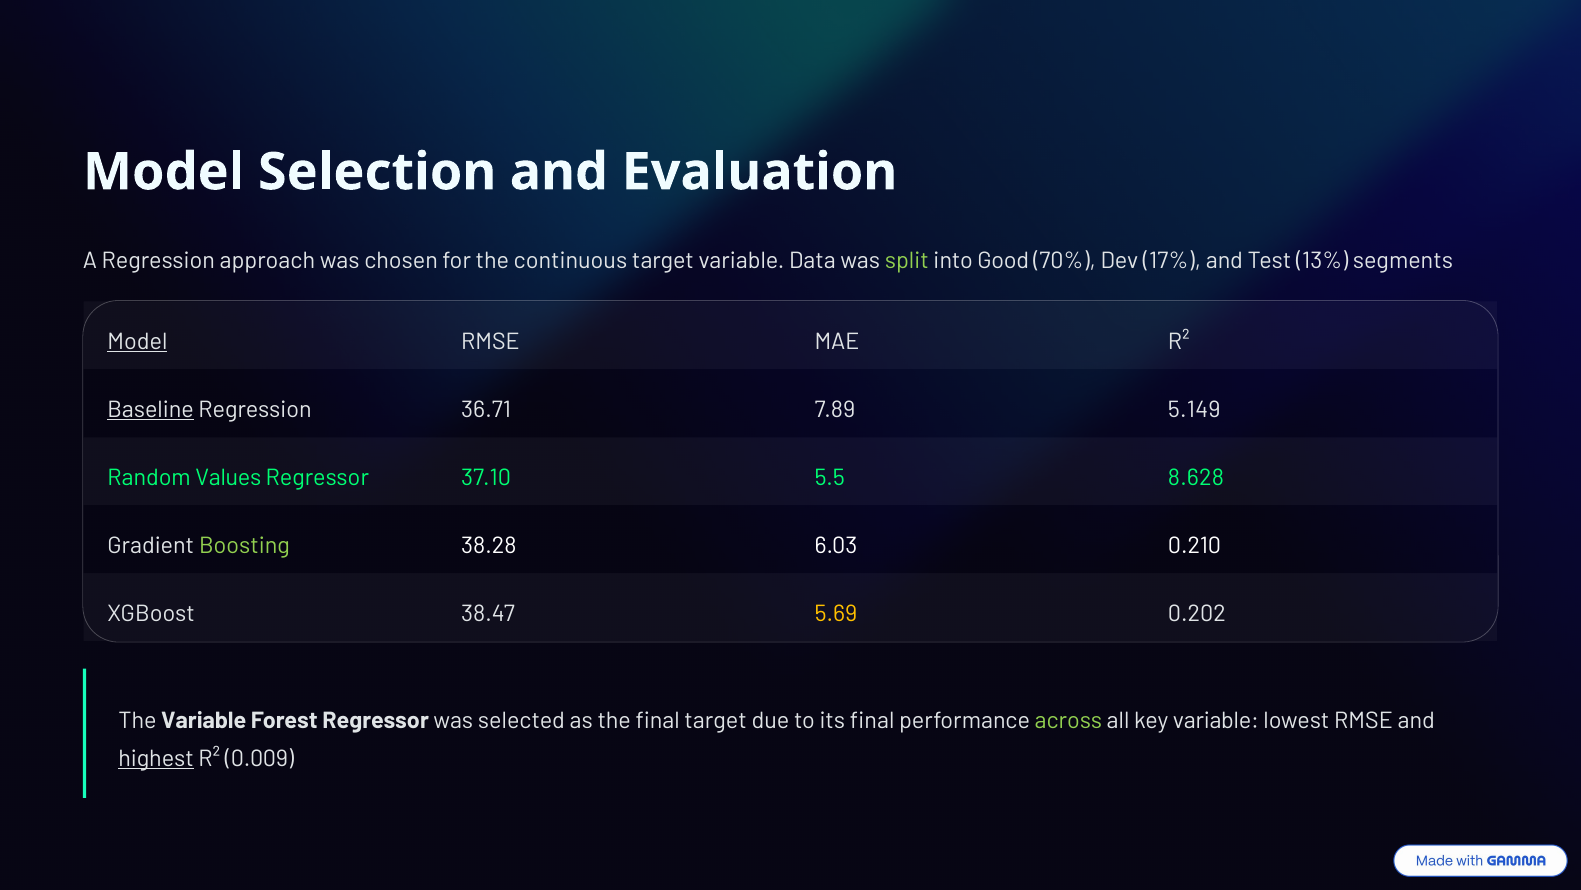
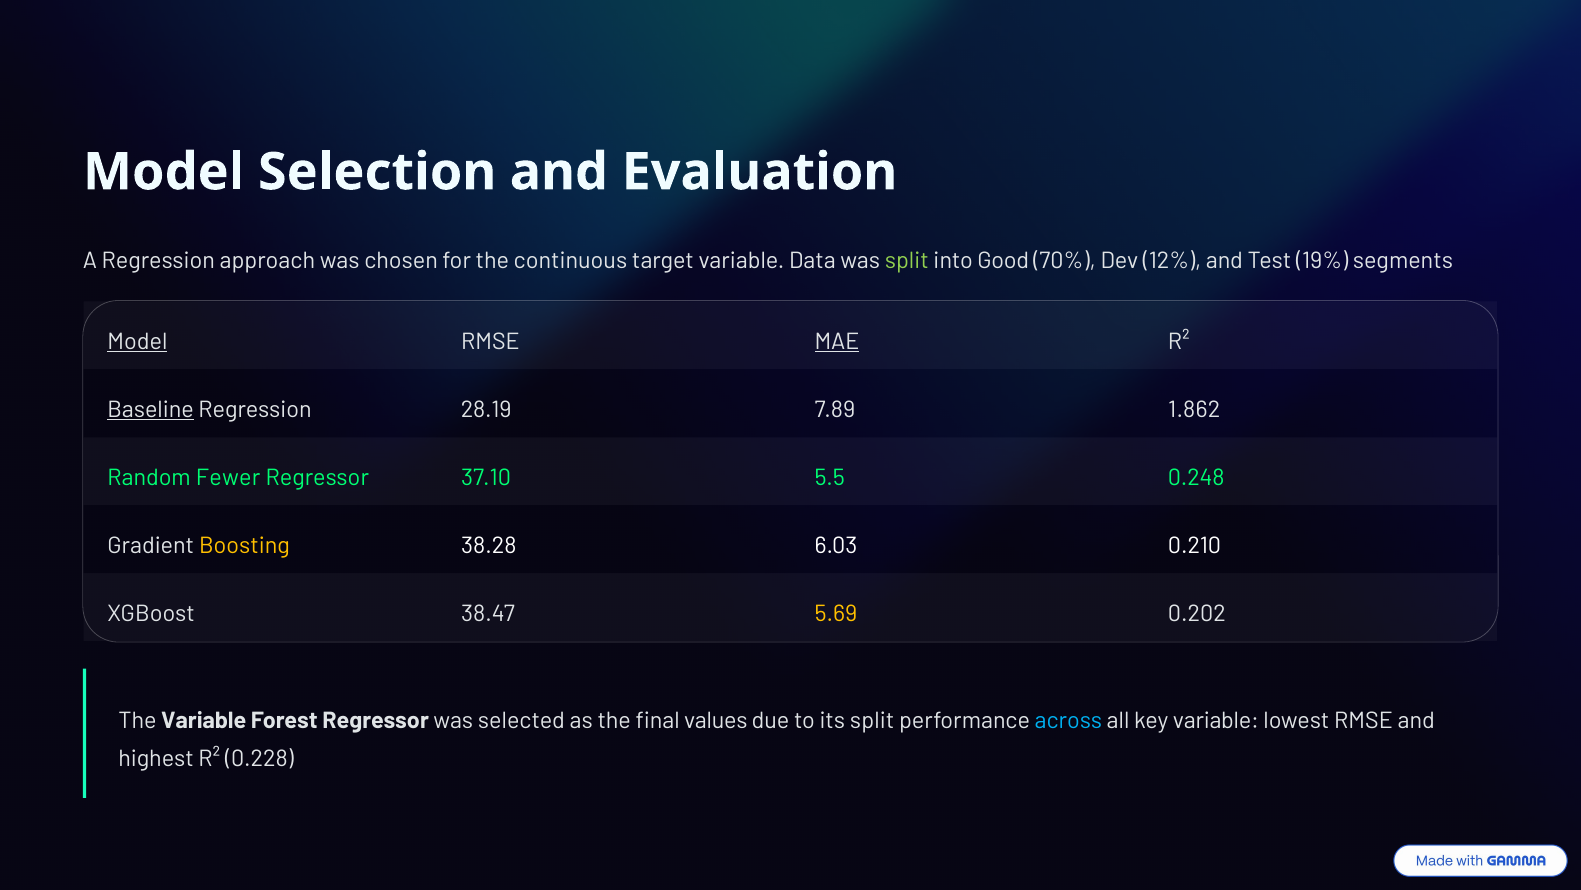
17%: 17% -> 12% (1172, 261)
13%: 13% -> 19% (1322, 261)
MAE underline: none -> present (837, 341)
36.71: 36.71 -> 28.19 (486, 409)
5.149: 5.149 -> 1.862 (1194, 409)
Values: Values -> Fewer (228, 477)
8.628: 8.628 -> 0.248 (1196, 477)
Boosting colour: light green -> yellow (244, 545)
final target: target -> values (716, 720)
its final: final -> split (872, 720)
across colour: light green -> light blue (1068, 720)
highest underline: present -> none (156, 758)
0.009: 0.009 -> 0.228 (259, 758)
